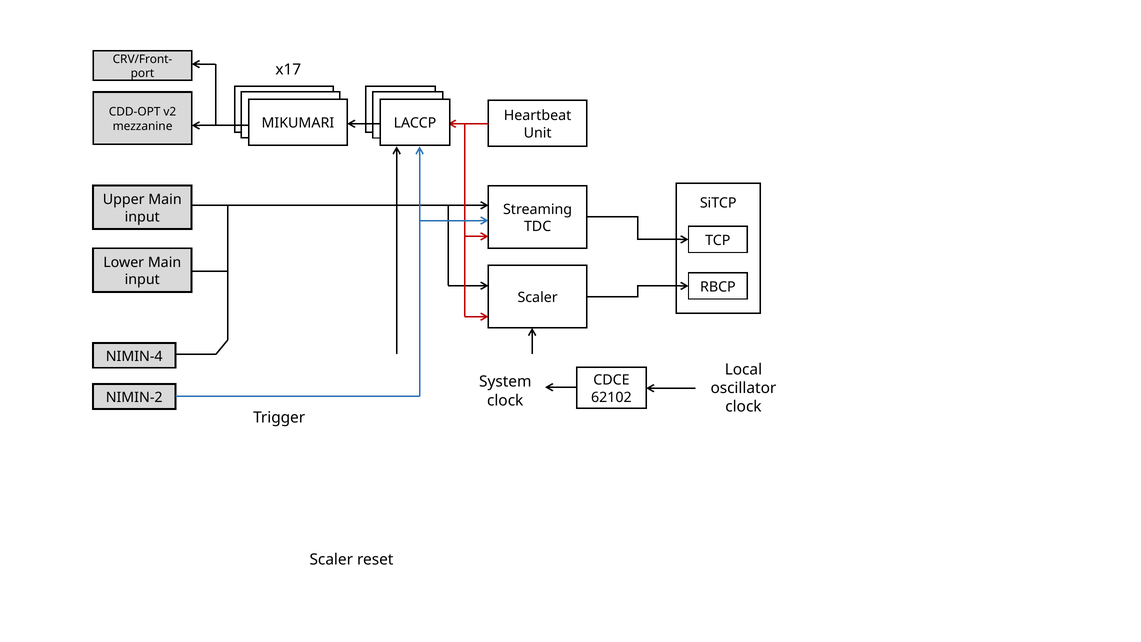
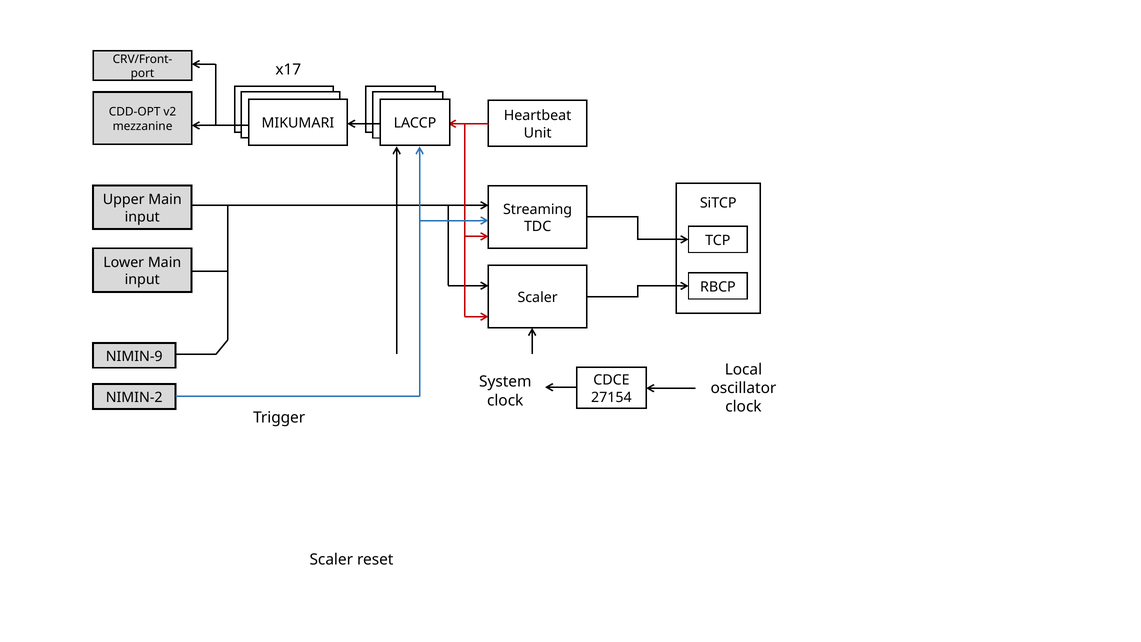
NIMIN-4: NIMIN-4 -> NIMIN-9 (134, 356)
62102: 62102 -> 27154 (611, 397)
